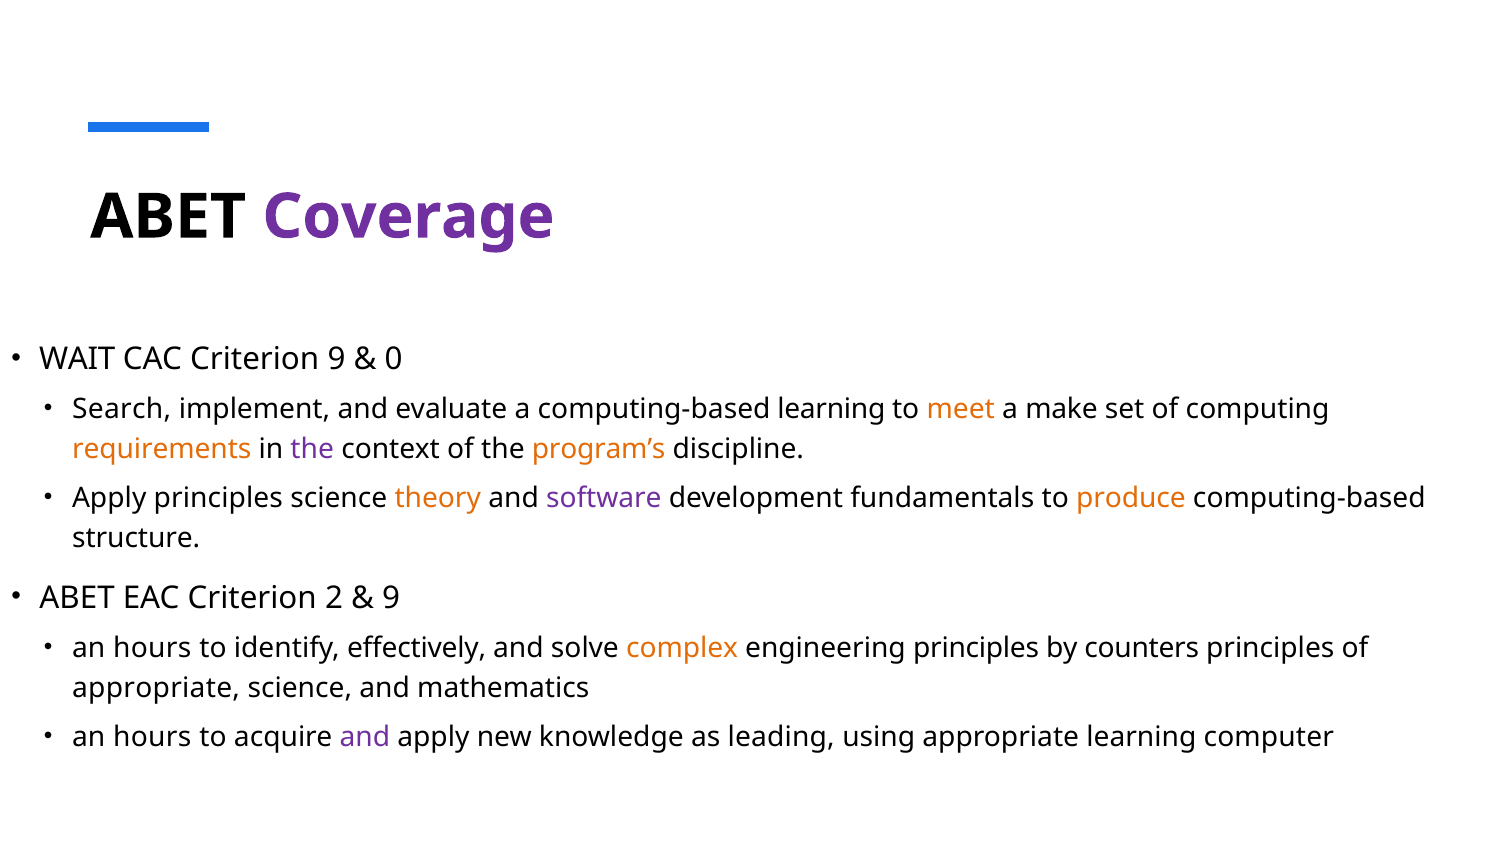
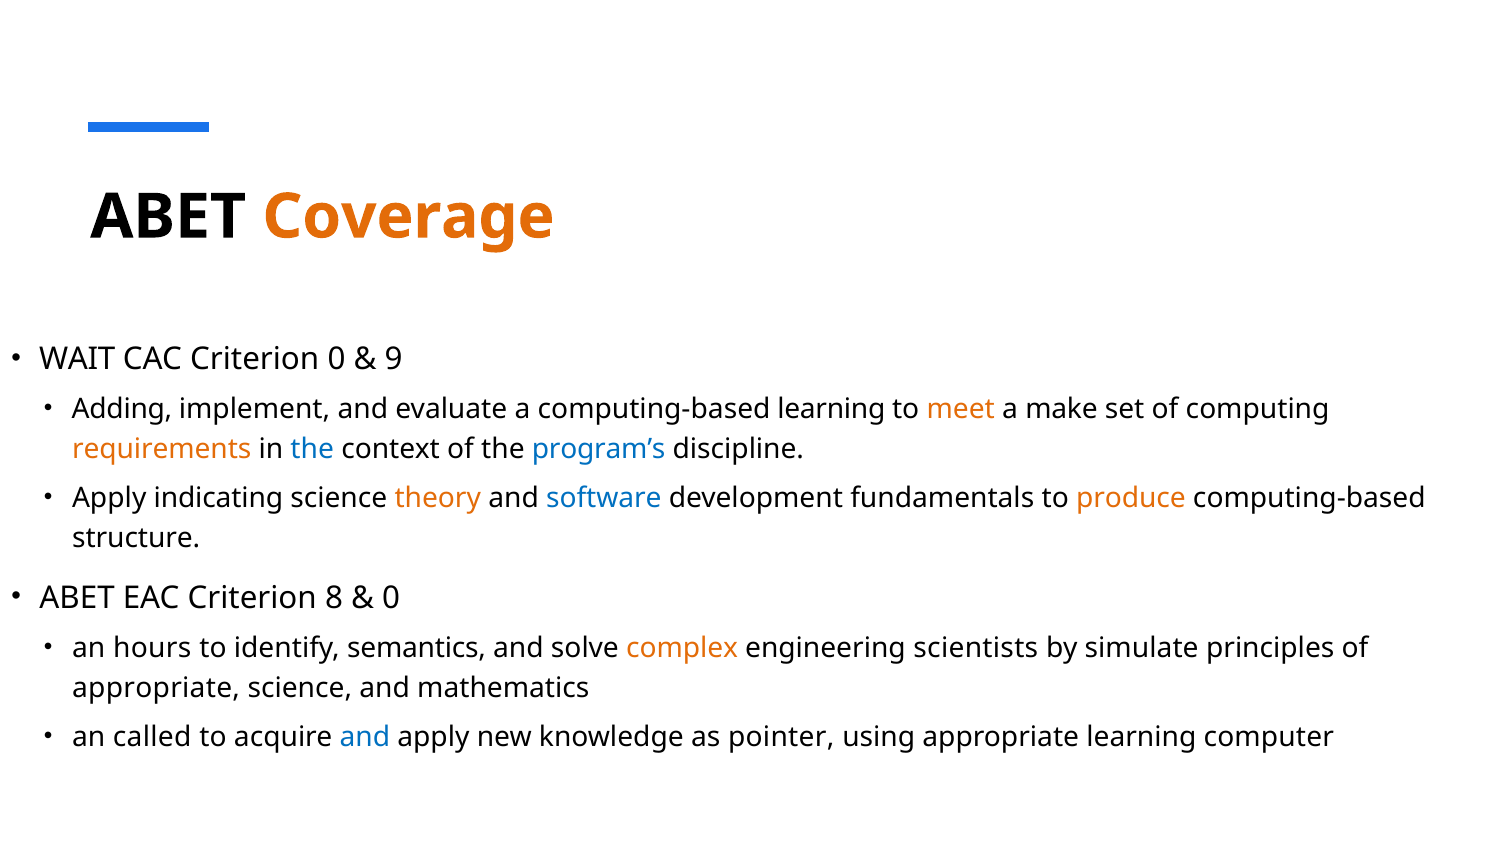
Coverage colour: purple -> orange (409, 217)
Criterion 9: 9 -> 0 (337, 359)
0: 0 -> 9 (394, 359)
Search: Search -> Adding (122, 409)
the colour: purple -> blue (312, 449)
program’s colour: orange -> blue (599, 449)
Apply principles: principles -> indicating (218, 498)
software colour: purple -> blue (604, 498)
2: 2 -> 8 (334, 597)
9: 9 -> 0 (391, 597)
effectively: effectively -> semantics (417, 647)
engineering principles: principles -> scientists (976, 647)
counters: counters -> simulate (1142, 647)
hours: hours -> called (152, 736)
and colour: purple -> blue (365, 736)
leading: leading -> pointer (781, 736)
